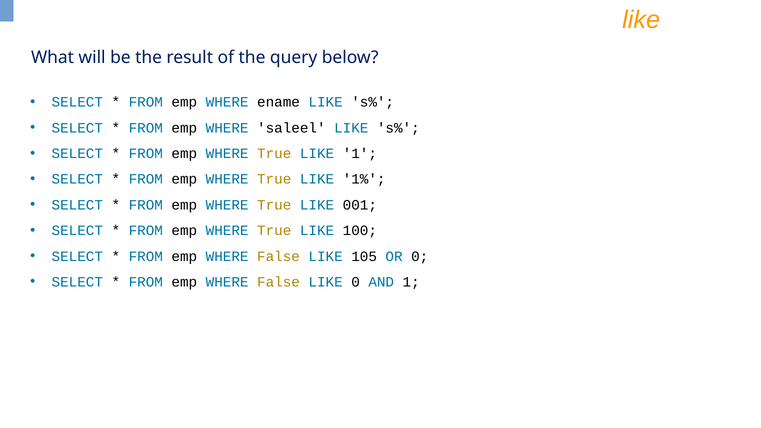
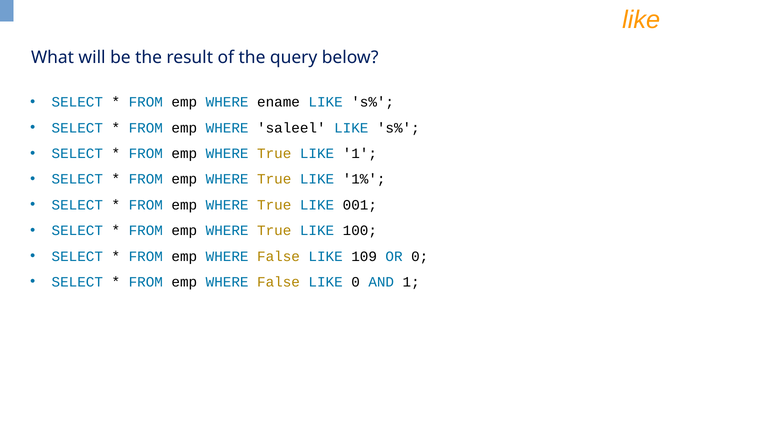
105: 105 -> 109 (364, 256)
